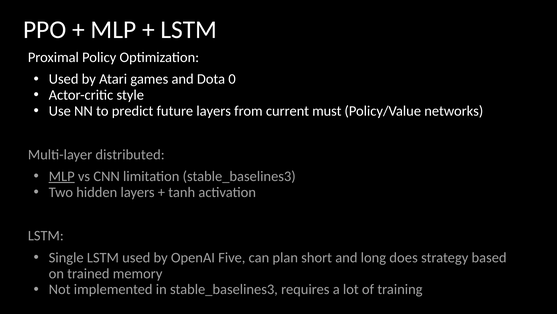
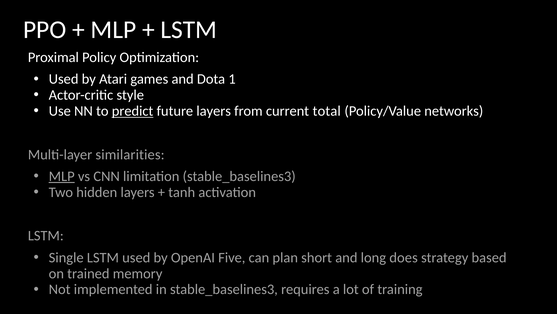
0: 0 -> 1 (232, 79)
predict underline: none -> present (133, 111)
must: must -> total (327, 111)
distributed: distributed -> similarities (130, 154)
